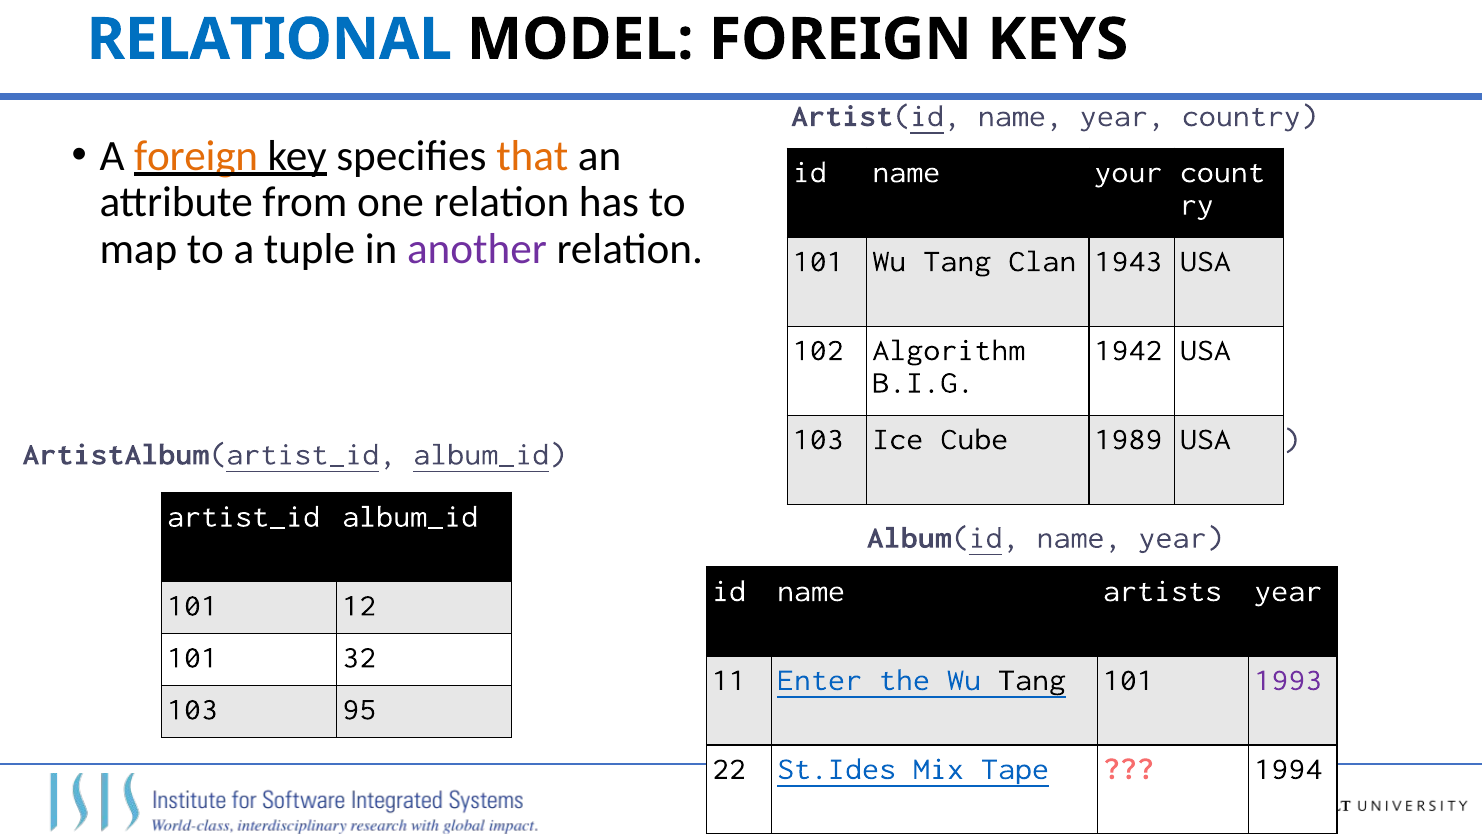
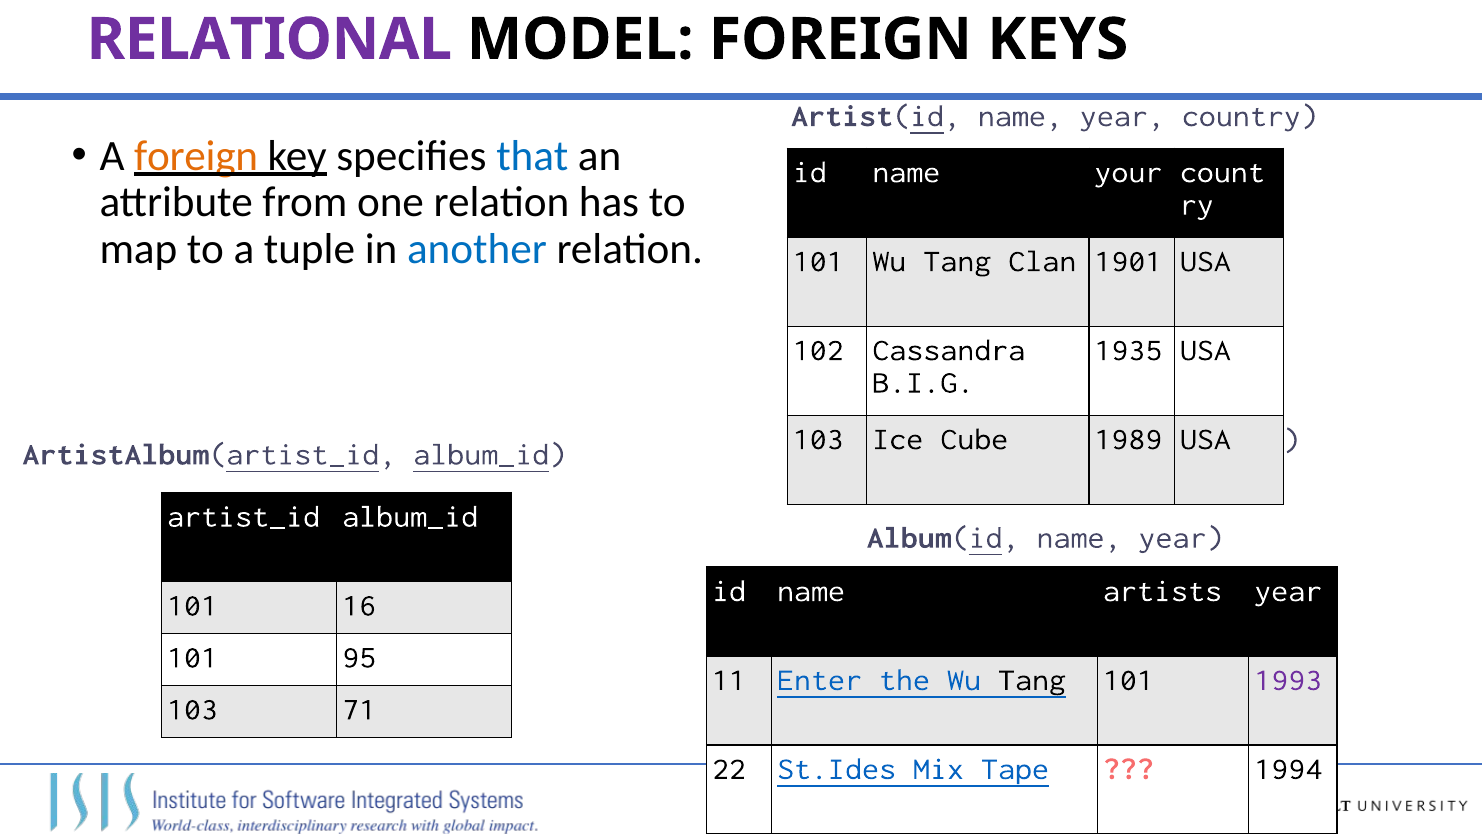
RELATIONAL colour: blue -> purple (269, 39)
that colour: orange -> blue (532, 156)
another colour: purple -> blue (477, 249)
1943: 1943 -> 1901 (1128, 261)
Algorithm: Algorithm -> Cassandra (949, 350)
1942: 1942 -> 1935 (1128, 350)
12: 12 -> 16 (359, 605)
32: 32 -> 95 (359, 657)
95: 95 -> 71 (359, 709)
